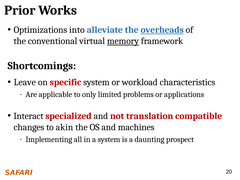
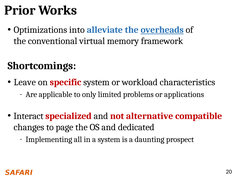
memory underline: present -> none (123, 41)
translation: translation -> alternative (150, 116)
akin: akin -> page (65, 127)
machines: machines -> dedicated (136, 127)
